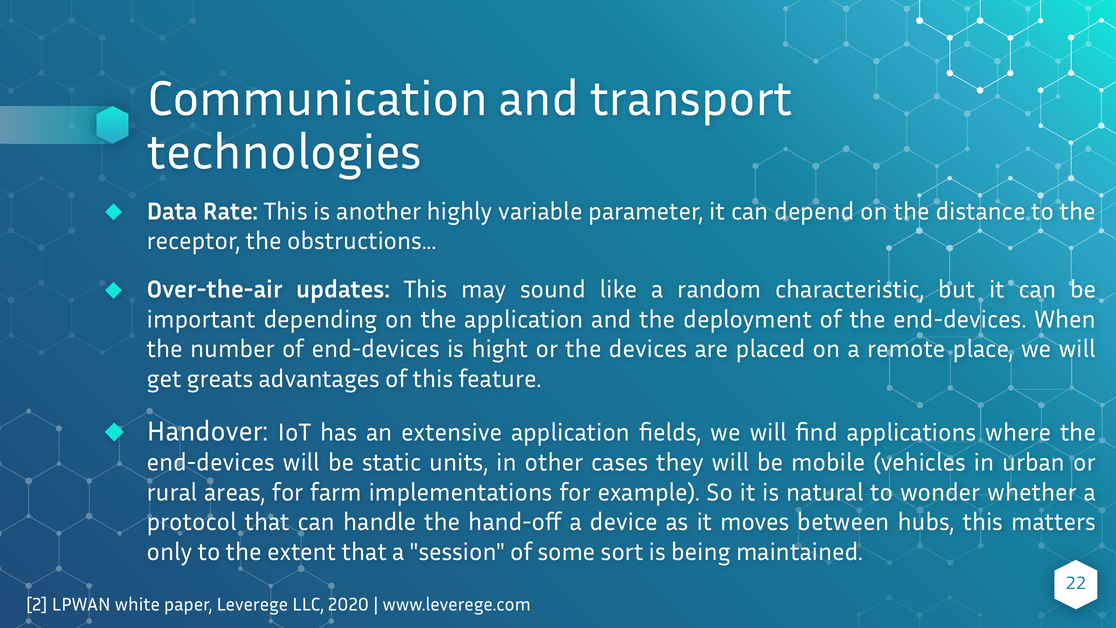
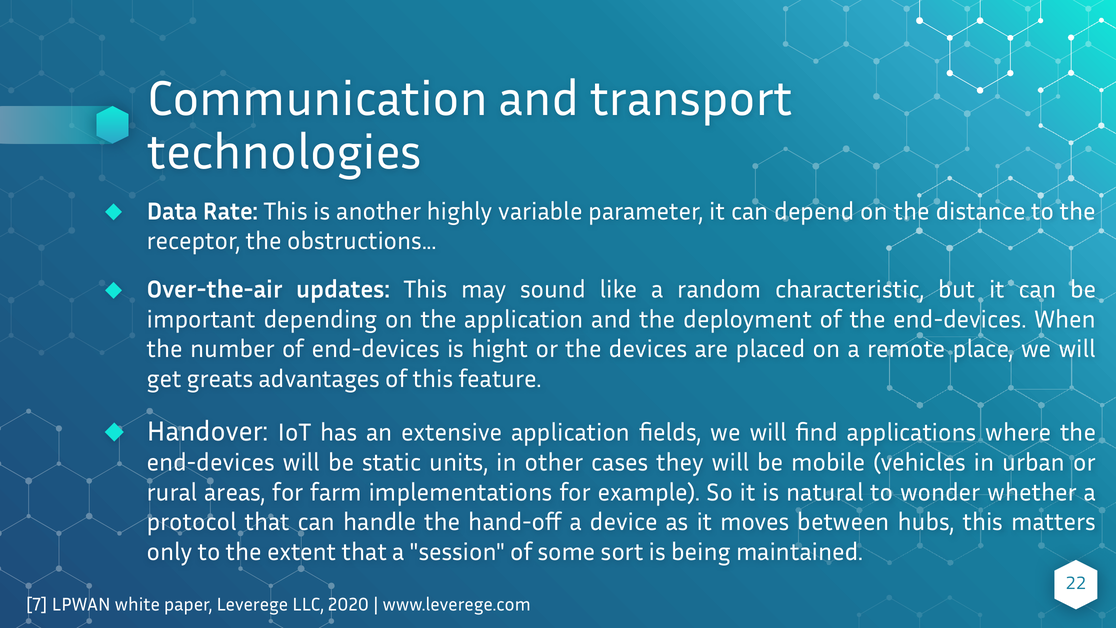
2: 2 -> 7 (37, 604)
